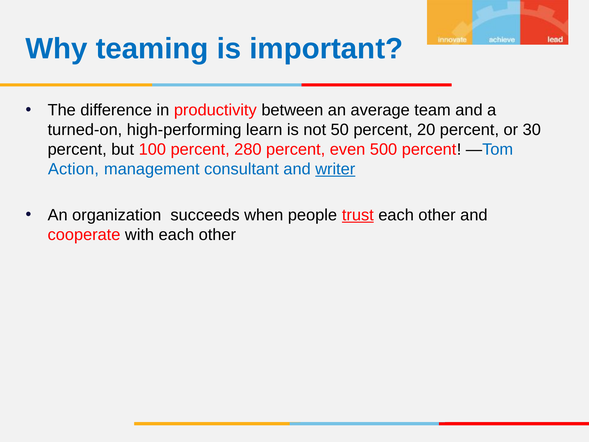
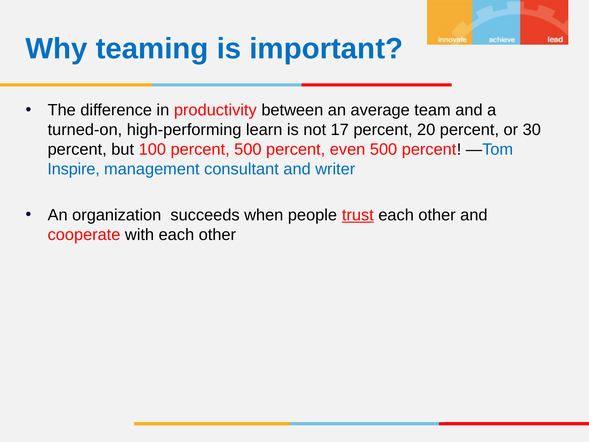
50: 50 -> 17 (340, 130)
percent 280: 280 -> 500 (248, 149)
Action: Action -> Inspire (74, 169)
writer underline: present -> none (335, 169)
